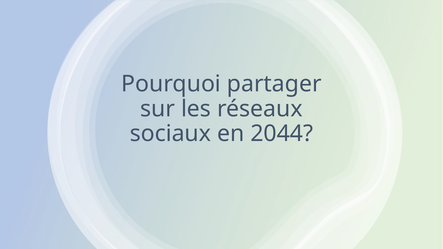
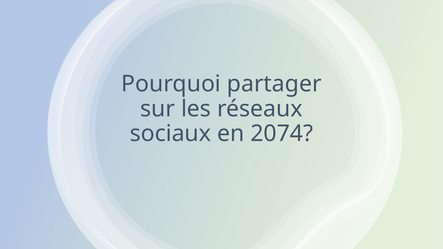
2044: 2044 -> 2074 (282, 134)
